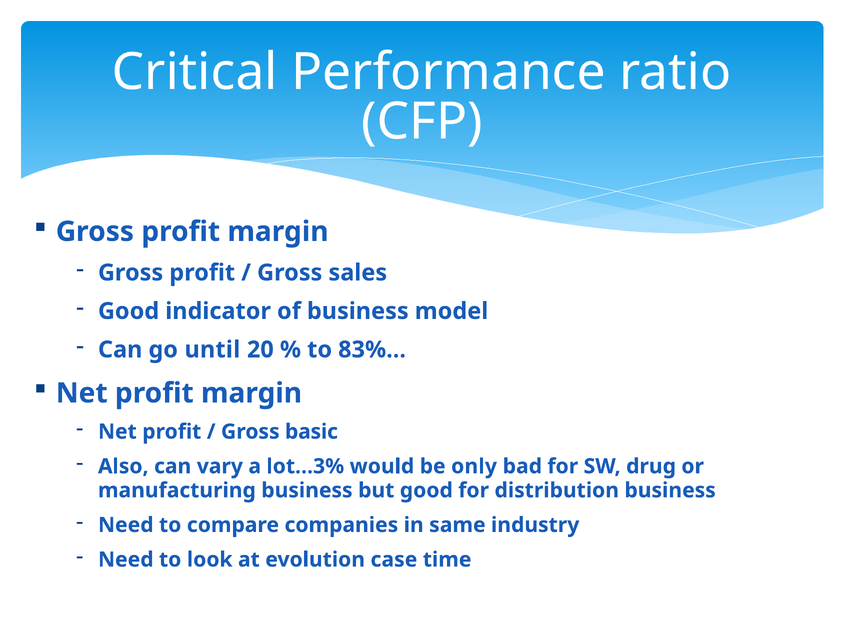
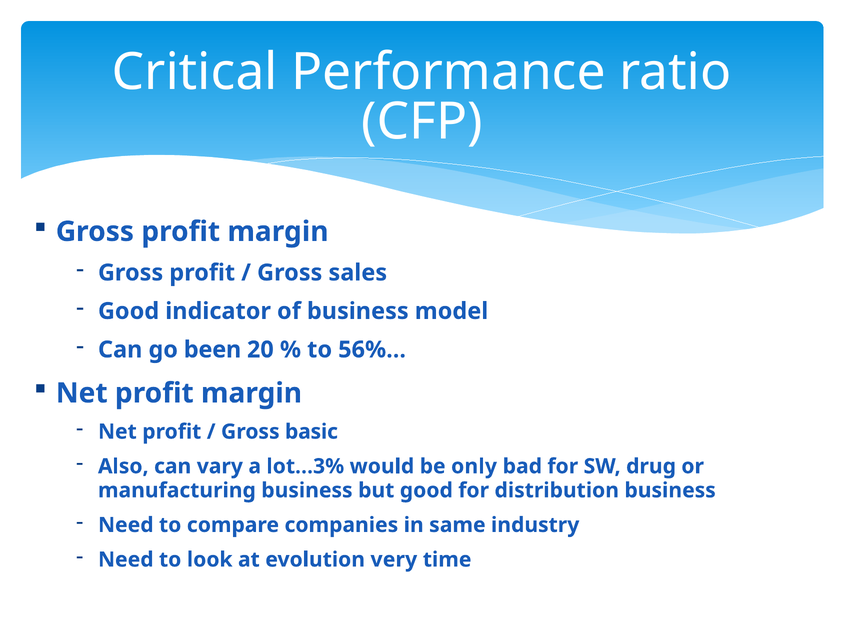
until: until -> been (213, 350)
83%: 83% -> 56% (372, 350)
case: case -> very (394, 560)
